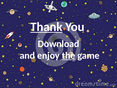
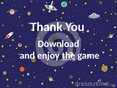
Thank underline: present -> none (46, 27)
